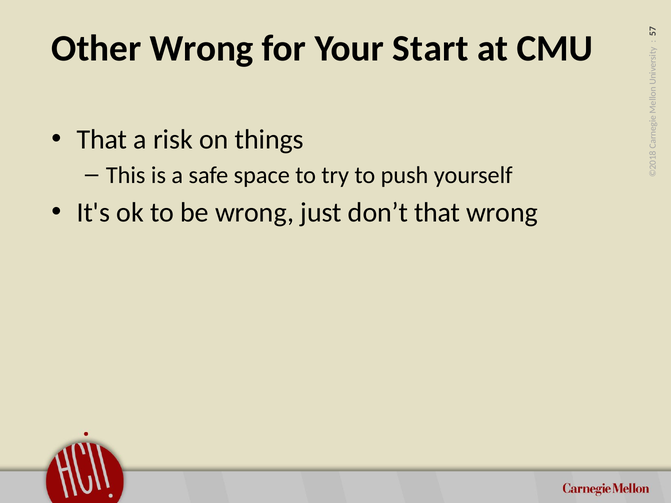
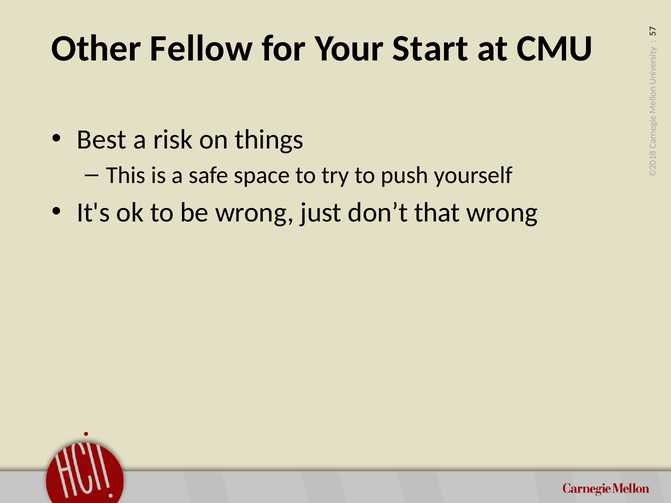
Other Wrong: Wrong -> Fellow (201, 48)
That: That -> Best (102, 140)
